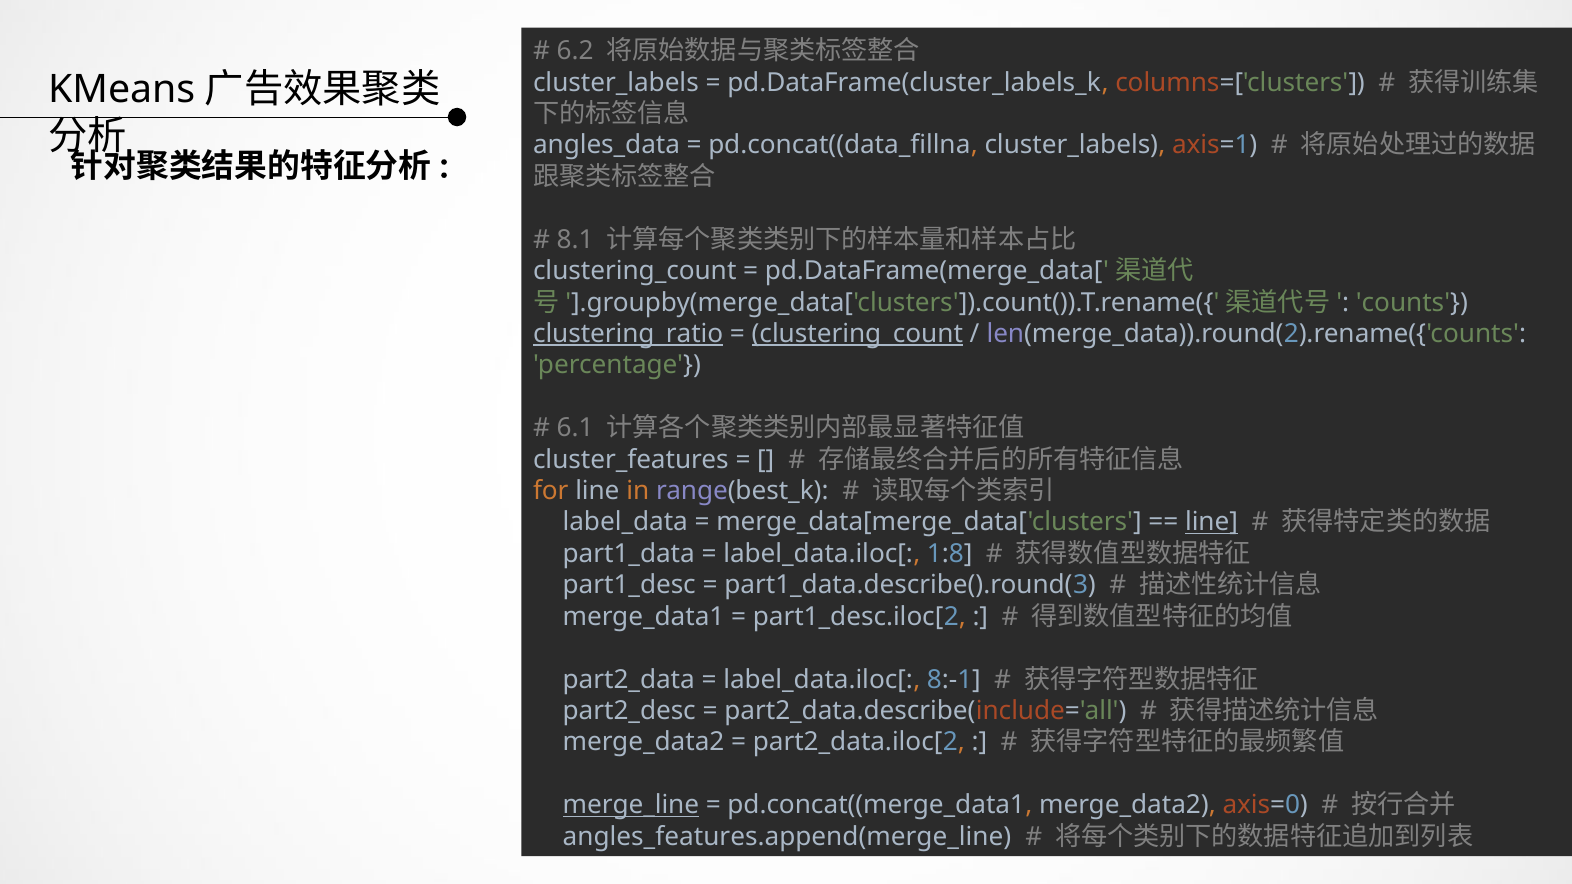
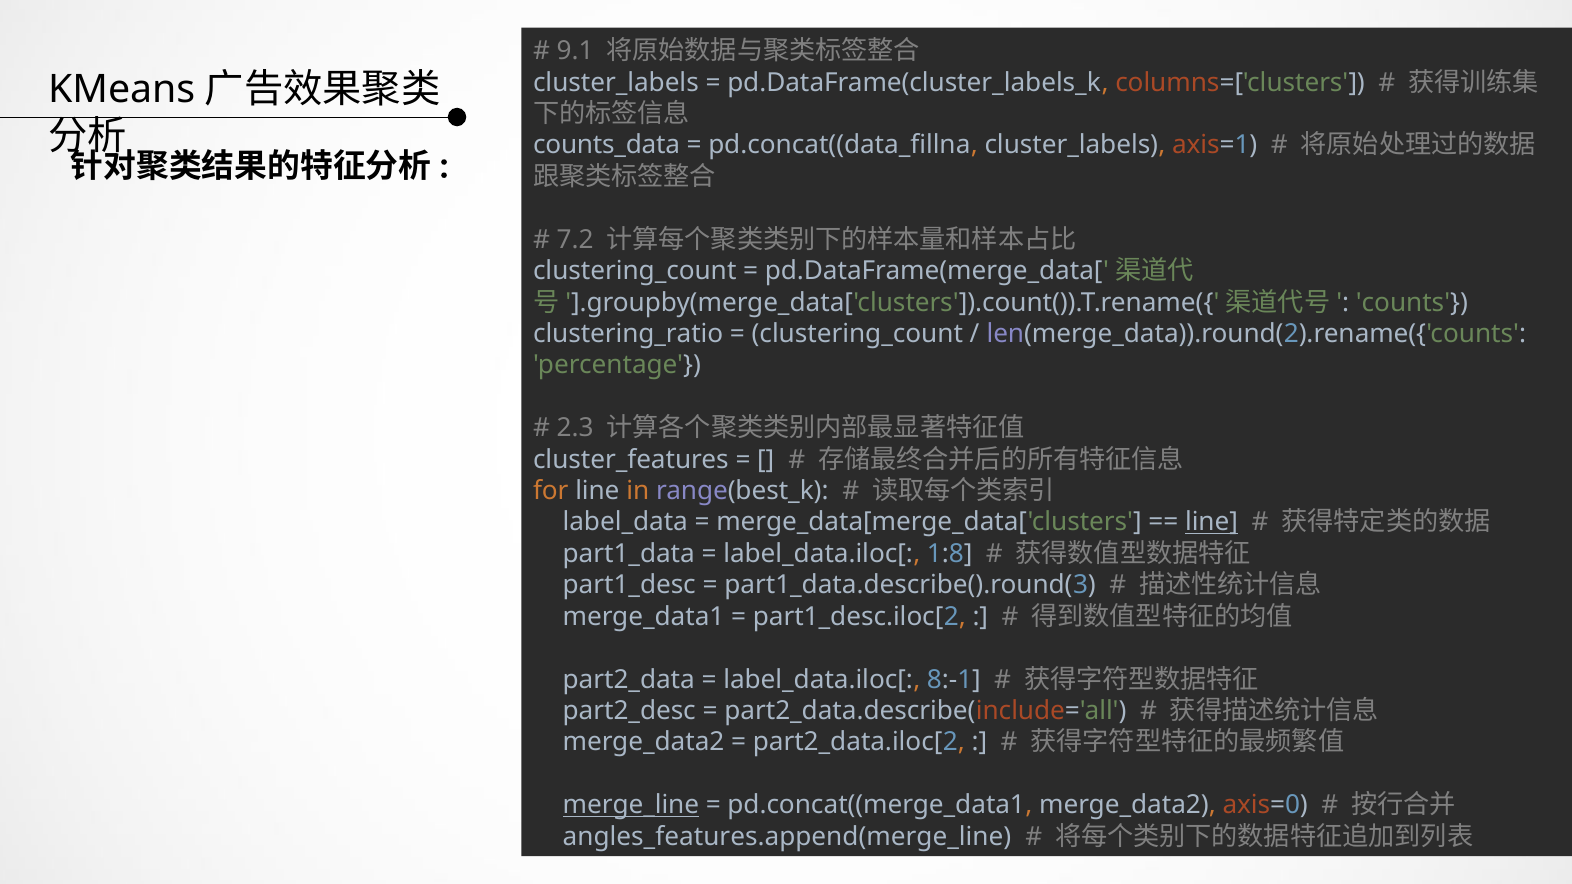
6.2: 6.2 -> 9.1 (575, 51)
angles_data: angles_data -> counts_data (607, 145)
8.1: 8.1 -> 7.2 (575, 240)
clustering_ratio underline: present -> none (628, 334)
clustering_count underline: present -> none (857, 334)
6.1: 6.1 -> 2.3 (575, 428)
